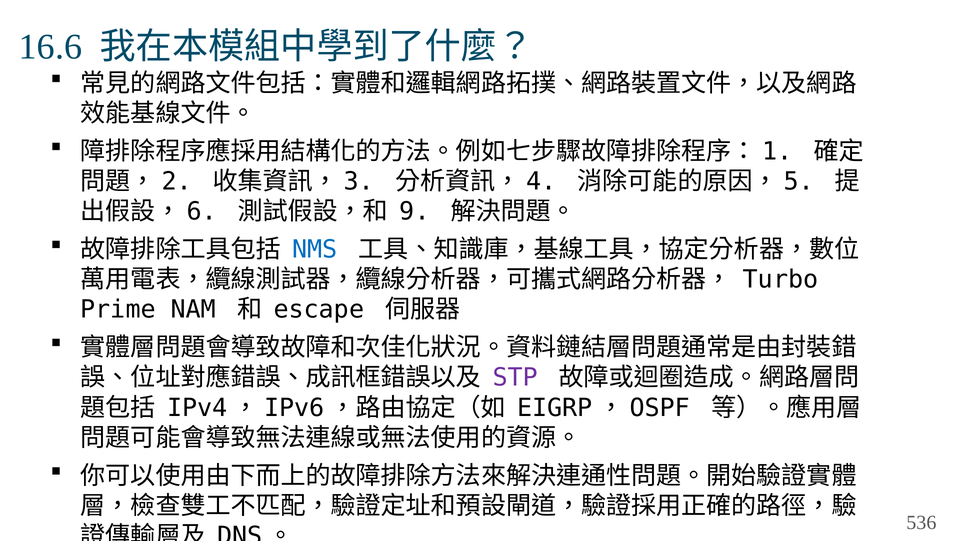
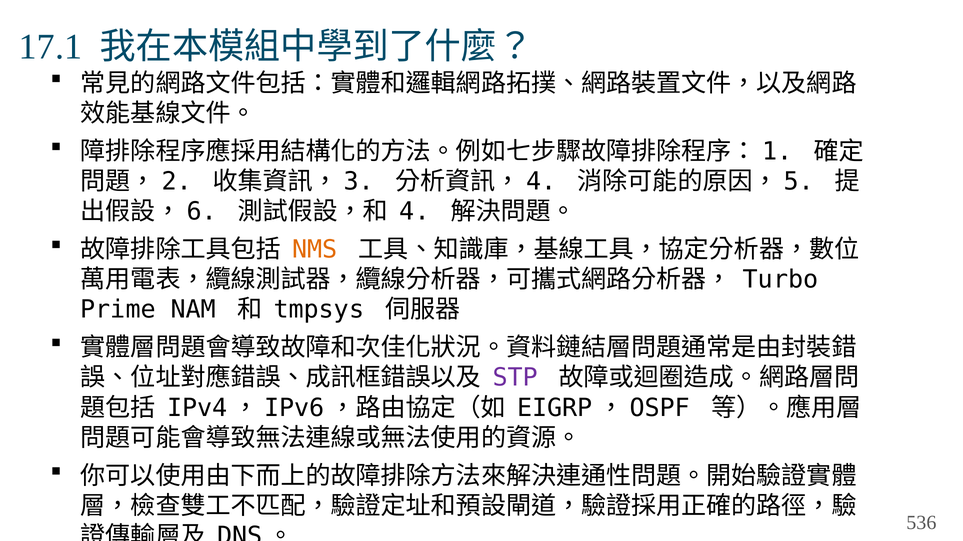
16.6: 16.6 -> 17.1 (51, 47)
9: 9 -> 4 (415, 212)
NMS colour: blue -> orange (315, 250)
escape: escape -> tmpsys (319, 310)
